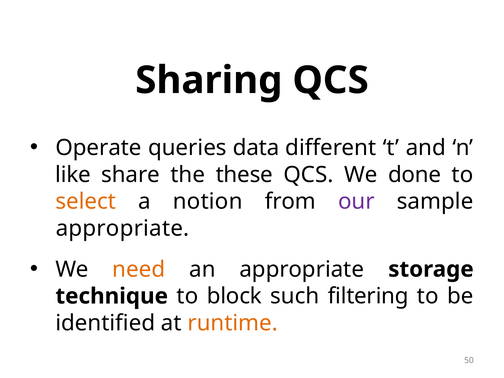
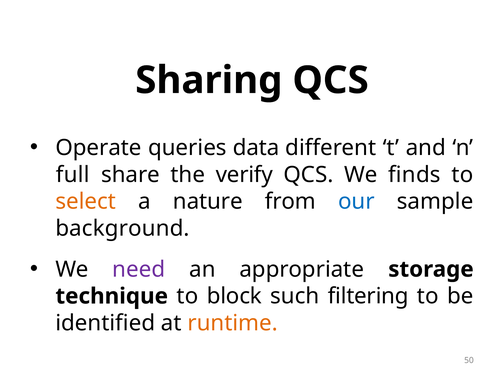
like: like -> full (73, 175)
these: these -> verify (244, 175)
done: done -> finds (414, 175)
notion: notion -> nature (208, 202)
our colour: purple -> blue (356, 202)
appropriate: appropriate -> background (123, 228)
need colour: orange -> purple (139, 269)
